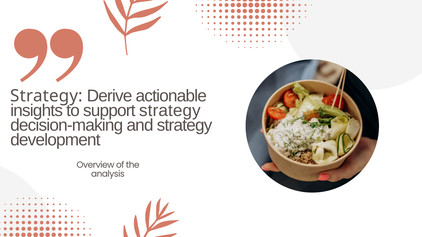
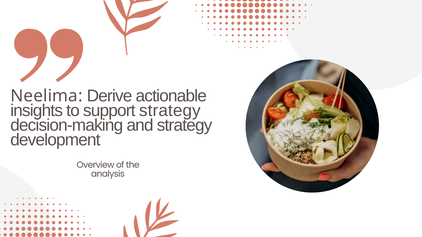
Strategy: Strategy -> Neelima (47, 96)
